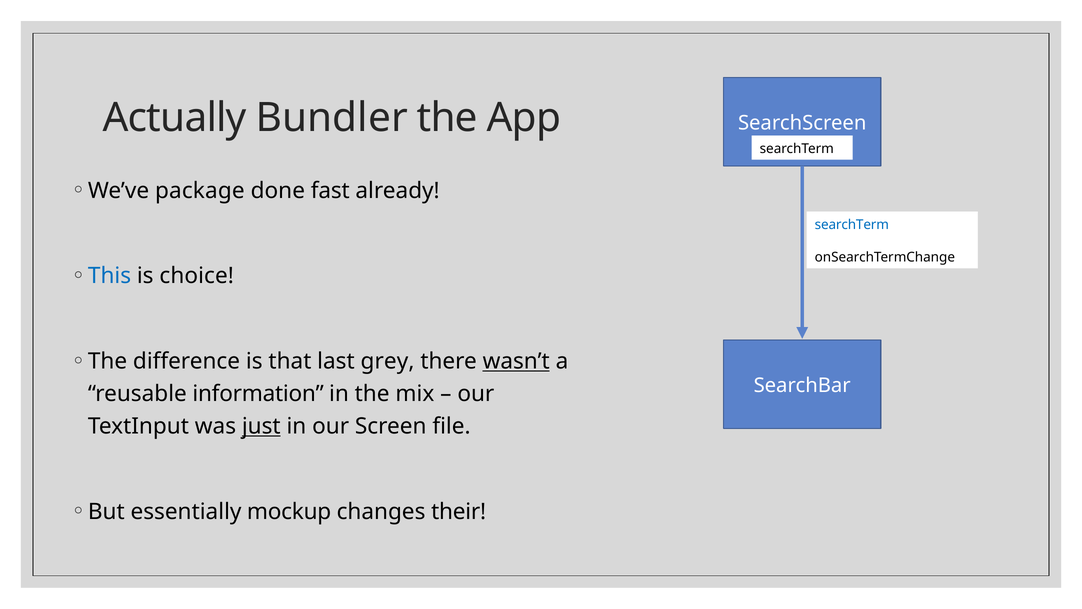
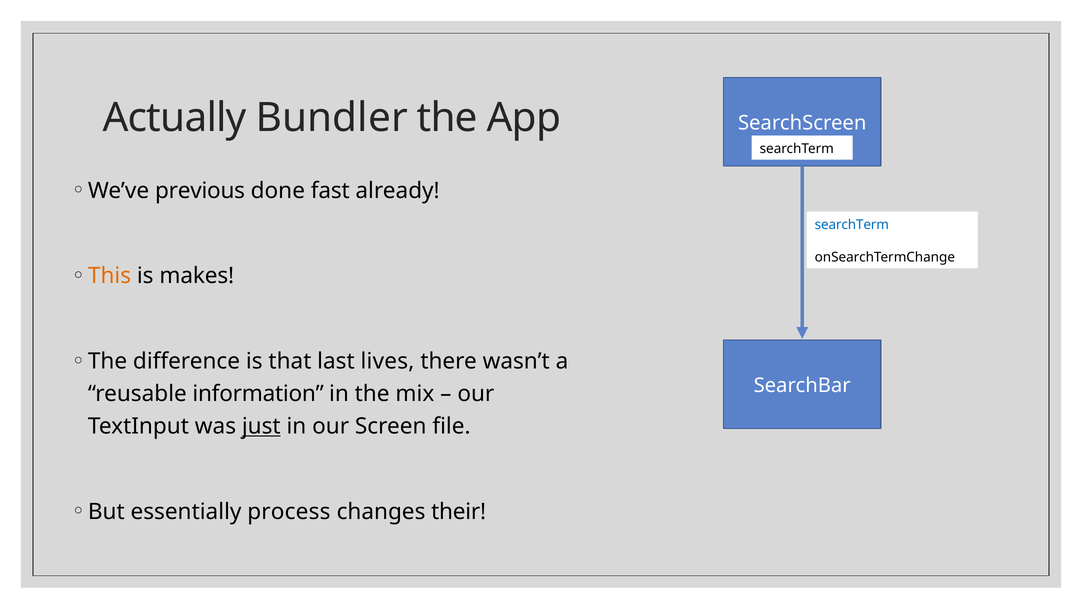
package: package -> previous (200, 191)
This colour: blue -> orange (110, 276)
choice: choice -> makes (197, 276)
grey: grey -> lives (387, 361)
wasn’t underline: present -> none (516, 361)
mockup: mockup -> process (289, 511)
